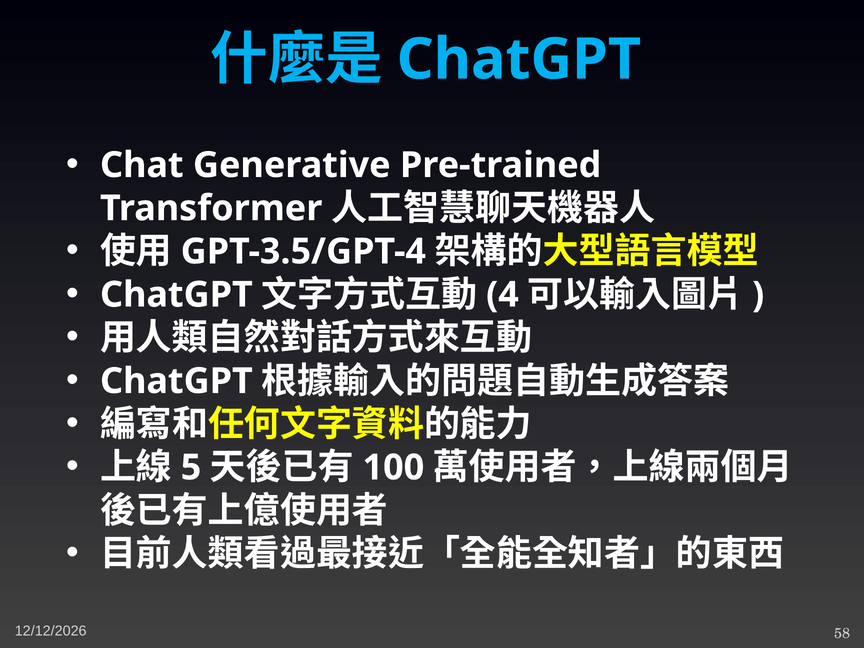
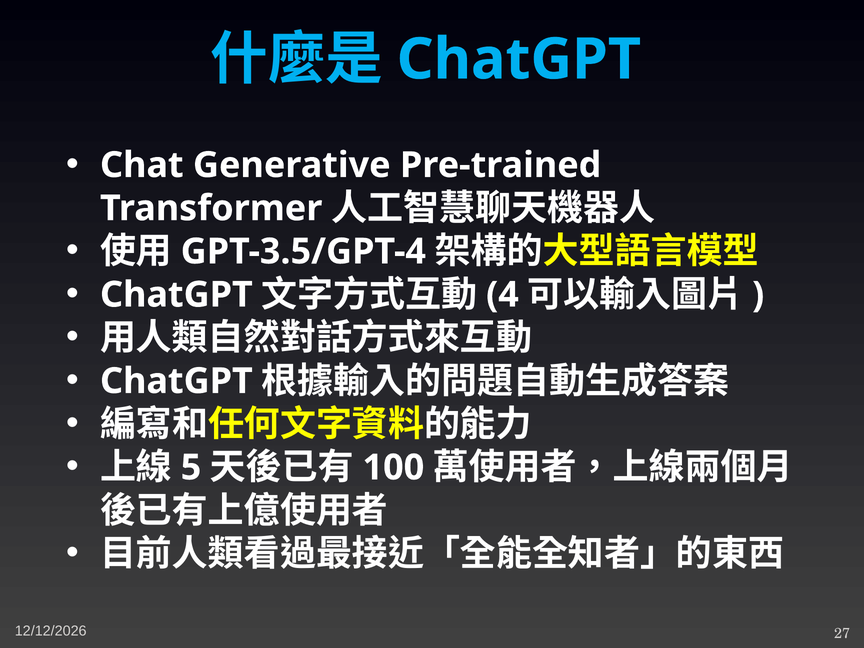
58: 58 -> 27 (842, 634)
